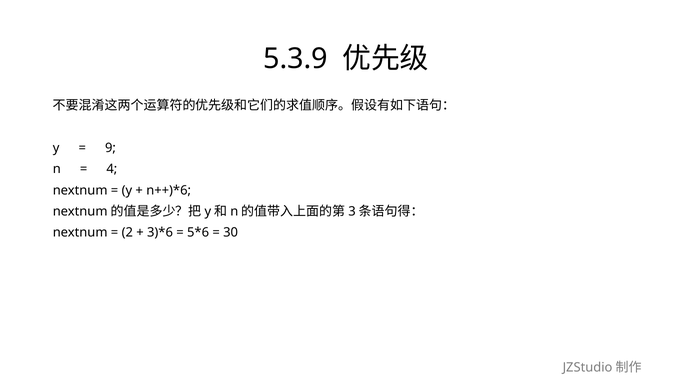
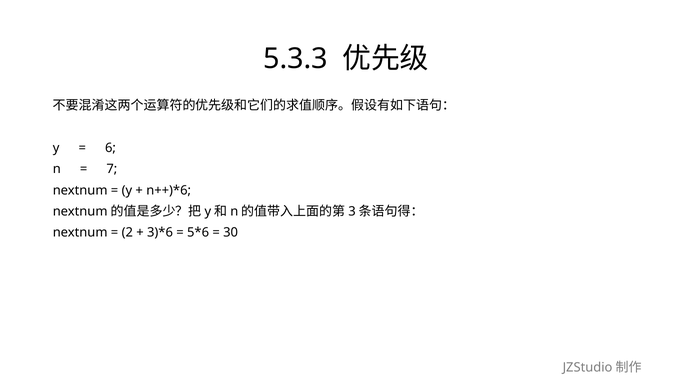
5.3.9: 5.3.9 -> 5.3.3 (296, 59)
9: 9 -> 6 (110, 148)
4: 4 -> 7 (112, 169)
